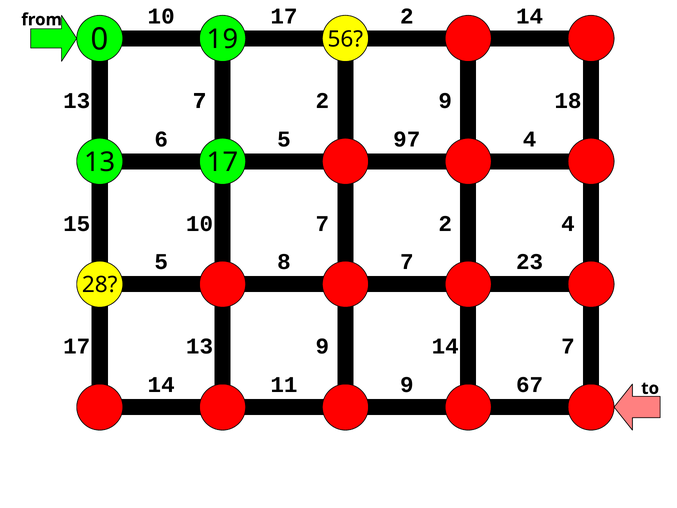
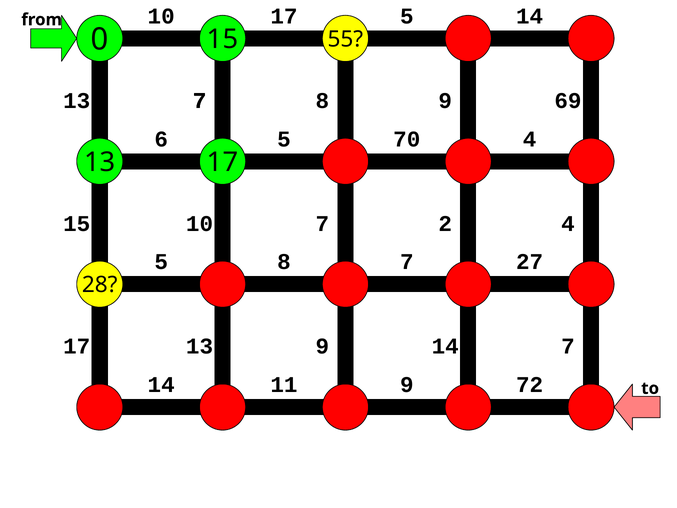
2: 2 -> 5 (407, 16)
0 19: 19 -> 15 (223, 39)
56: 56 -> 55 (345, 39)
2: 2 -> 8 (322, 101)
18: 18 -> 69 (568, 101)
97: 97 -> 70 (407, 139)
23: 23 -> 27 (530, 262)
67: 67 -> 72 (530, 385)
